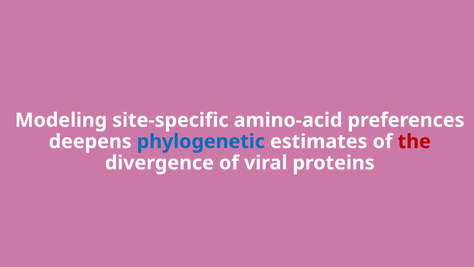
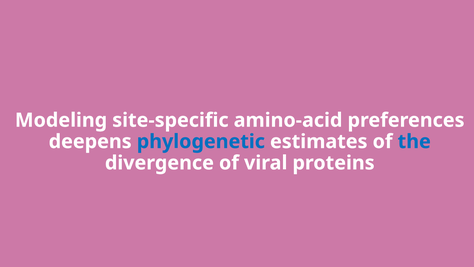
the colour: red -> blue (414, 141)
